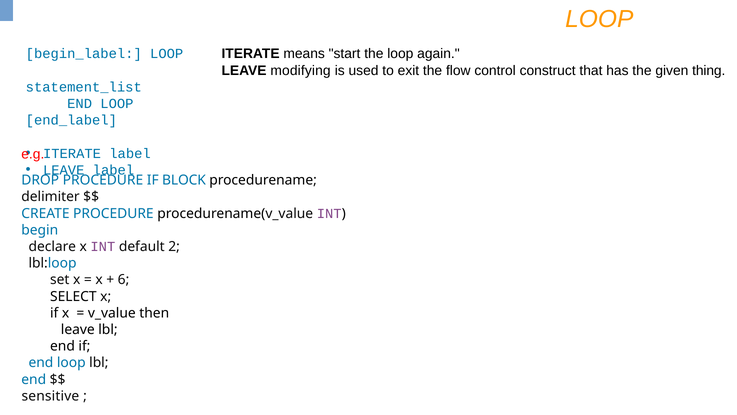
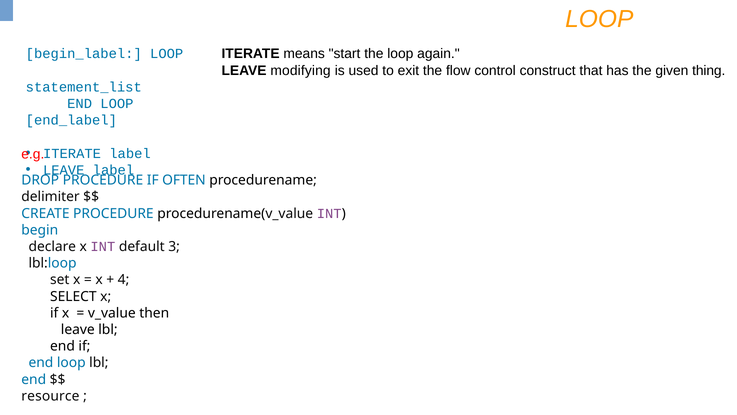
BLOCK: BLOCK -> OFTEN (184, 180)
2: 2 -> 3 (174, 246)
6: 6 -> 4 (124, 280)
sensitive: sensitive -> resource (50, 396)
